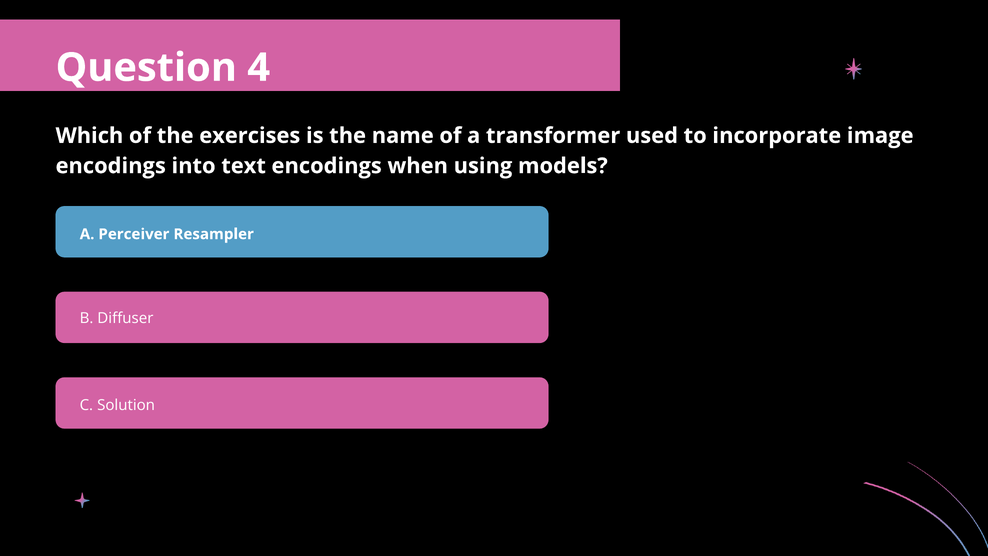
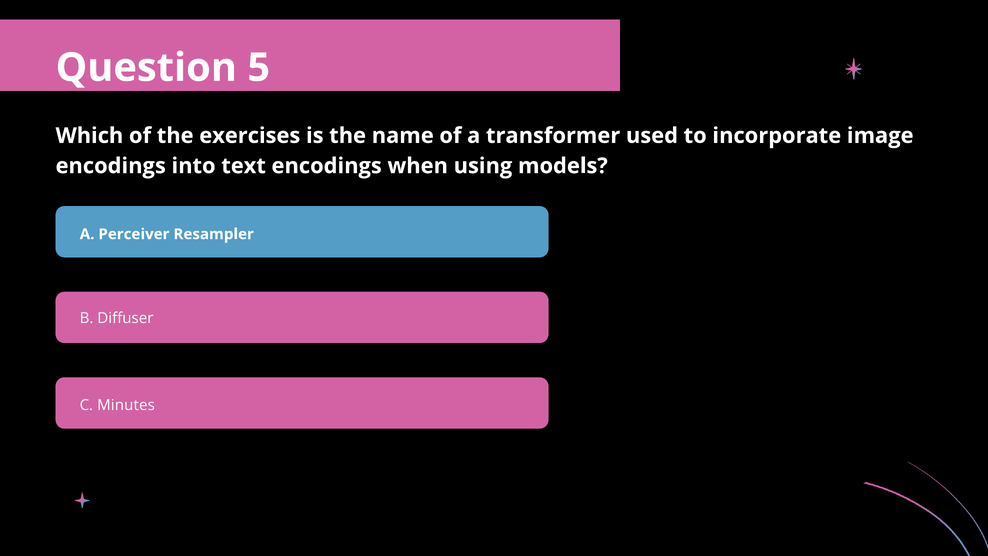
4: 4 -> 5 (259, 68)
Solution: Solution -> Minutes (126, 405)
